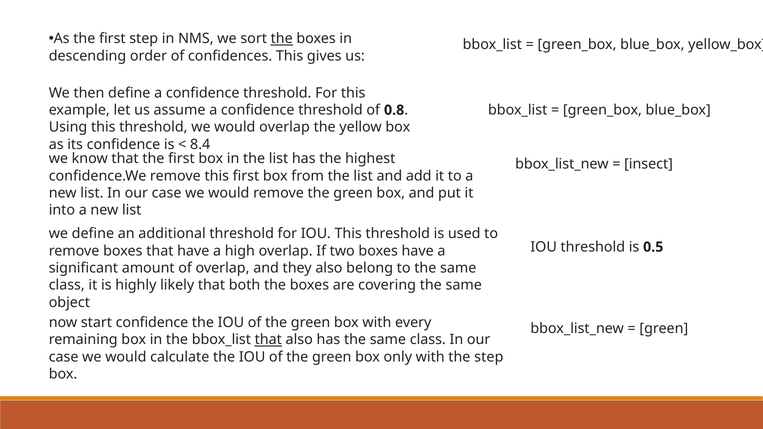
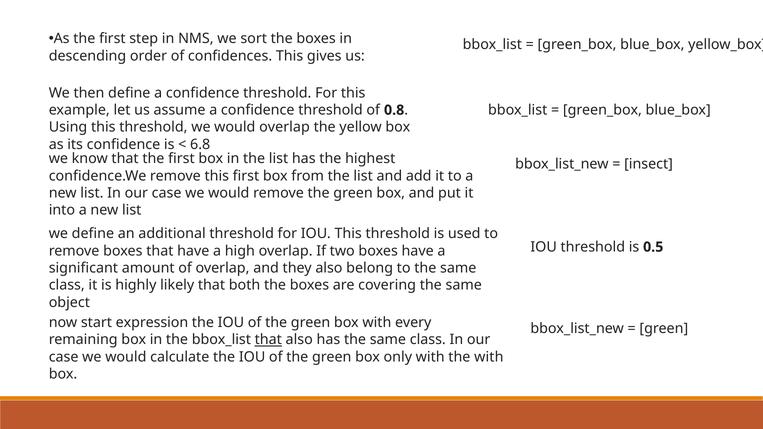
the underline: present -> none (282, 39)
8.4: 8.4 -> 6.8 (200, 144)
start confidence: confidence -> expression (152, 323)
the step: step -> with (489, 357)
